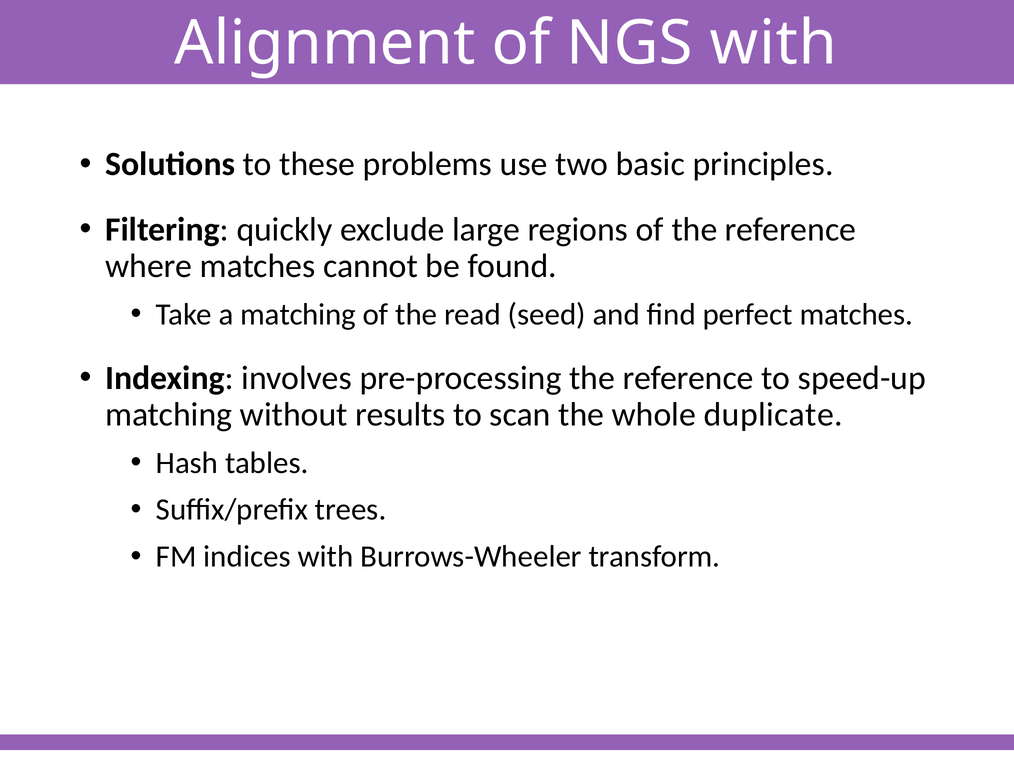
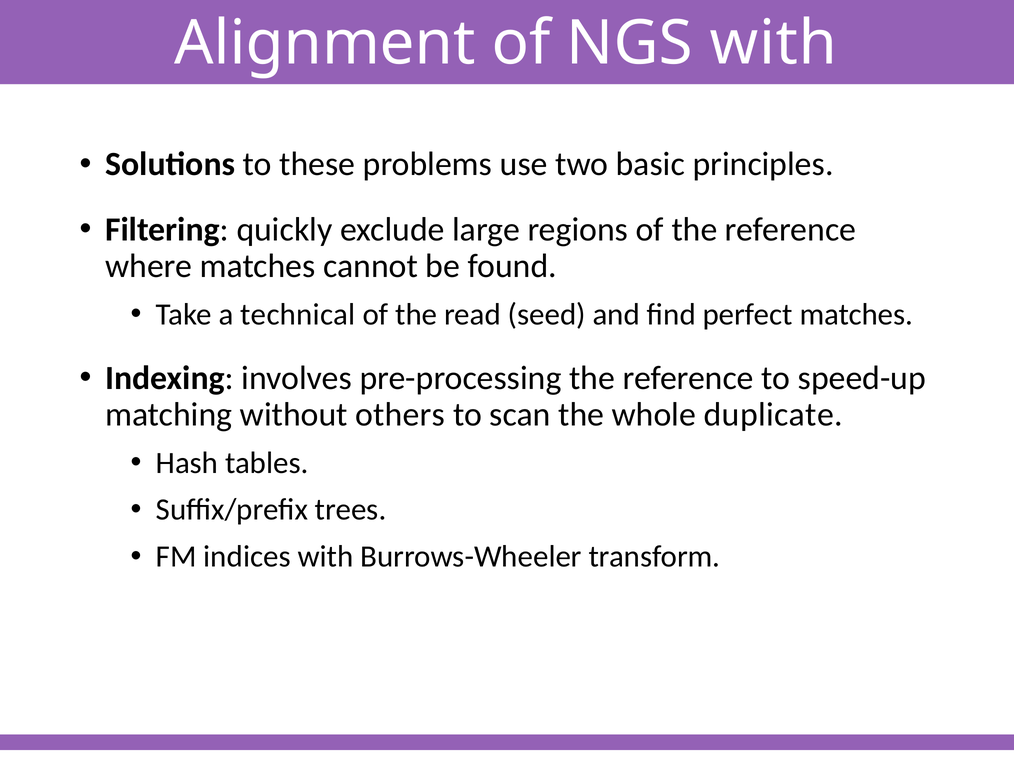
a matching: matching -> technical (298, 315)
results: results -> others (400, 415)
